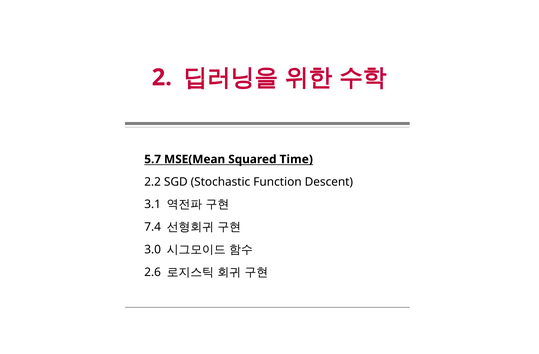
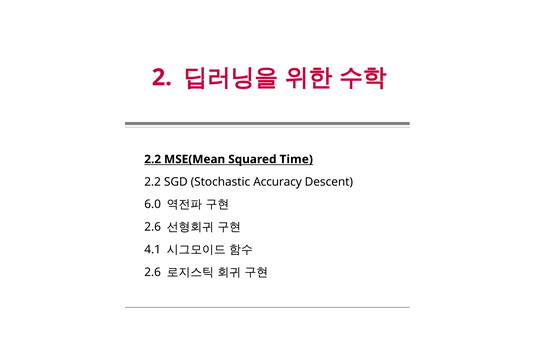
5.7: 5.7 -> 2.2 (153, 159)
Function: Function -> Accuracy (278, 182)
3.1: 3.1 -> 6.0 (153, 204)
7.4: 7.4 -> 2.6 (153, 227)
3.0: 3.0 -> 4.1 (153, 250)
